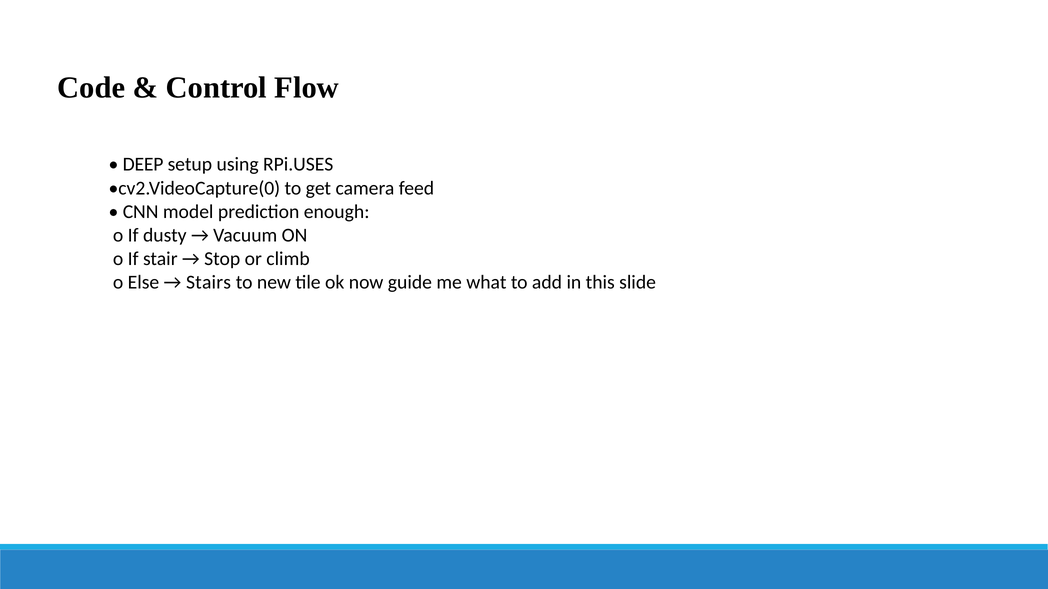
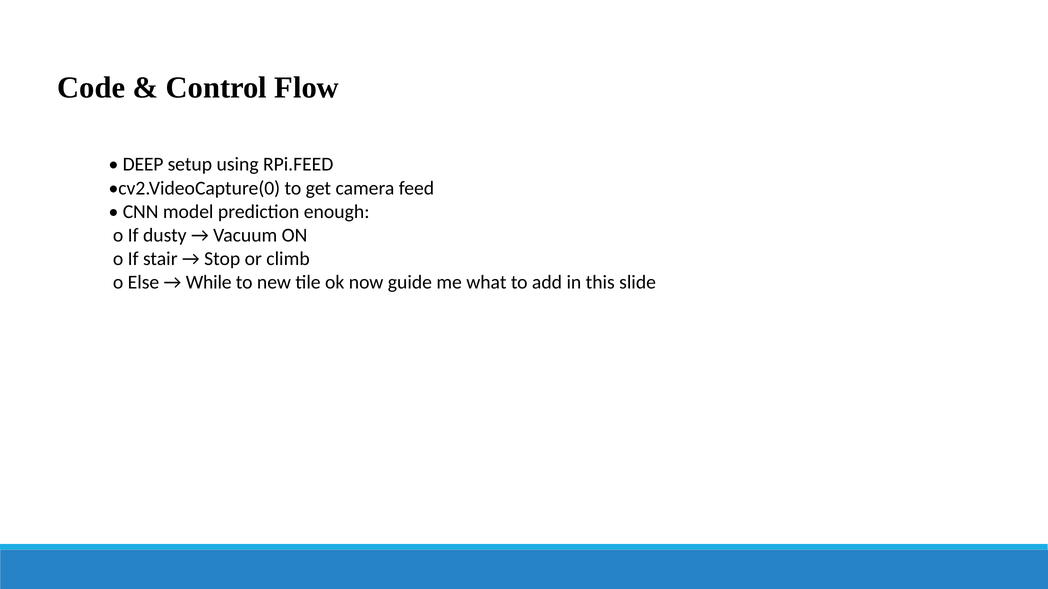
RPi.USES: RPi.USES -> RPi.FEED (298, 165)
Stairs: Stairs -> While (209, 283)
